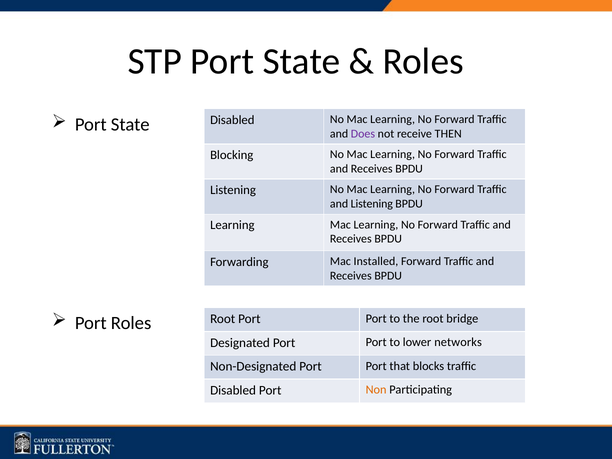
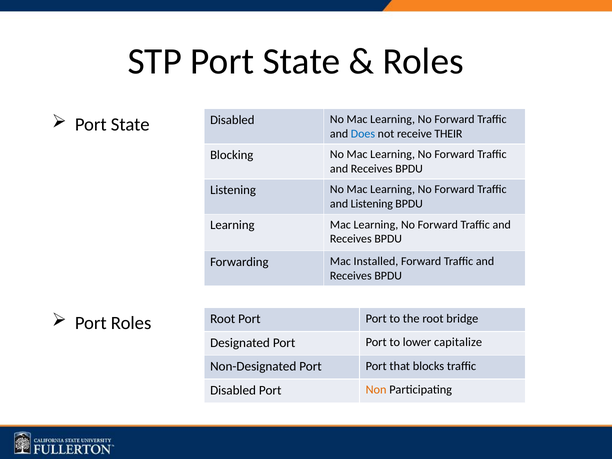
Does colour: purple -> blue (363, 134)
THEN: THEN -> THEIR (448, 134)
networks: networks -> capitalize (458, 342)
